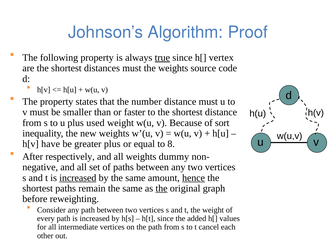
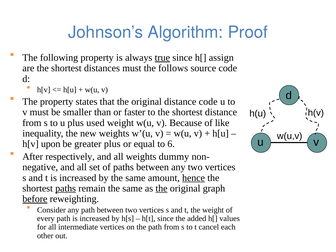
vertex: vertex -> assign (221, 58)
the weights: weights -> follows (173, 68)
that the number: number -> original (147, 102)
distance must: must -> code (208, 102)
sort: sort -> like (222, 123)
have: have -> upon (51, 144)
8: 8 -> 6 (171, 144)
increased underline: present -> none (78, 178)
paths underline: none -> present (66, 188)
before underline: none -> present (35, 199)
